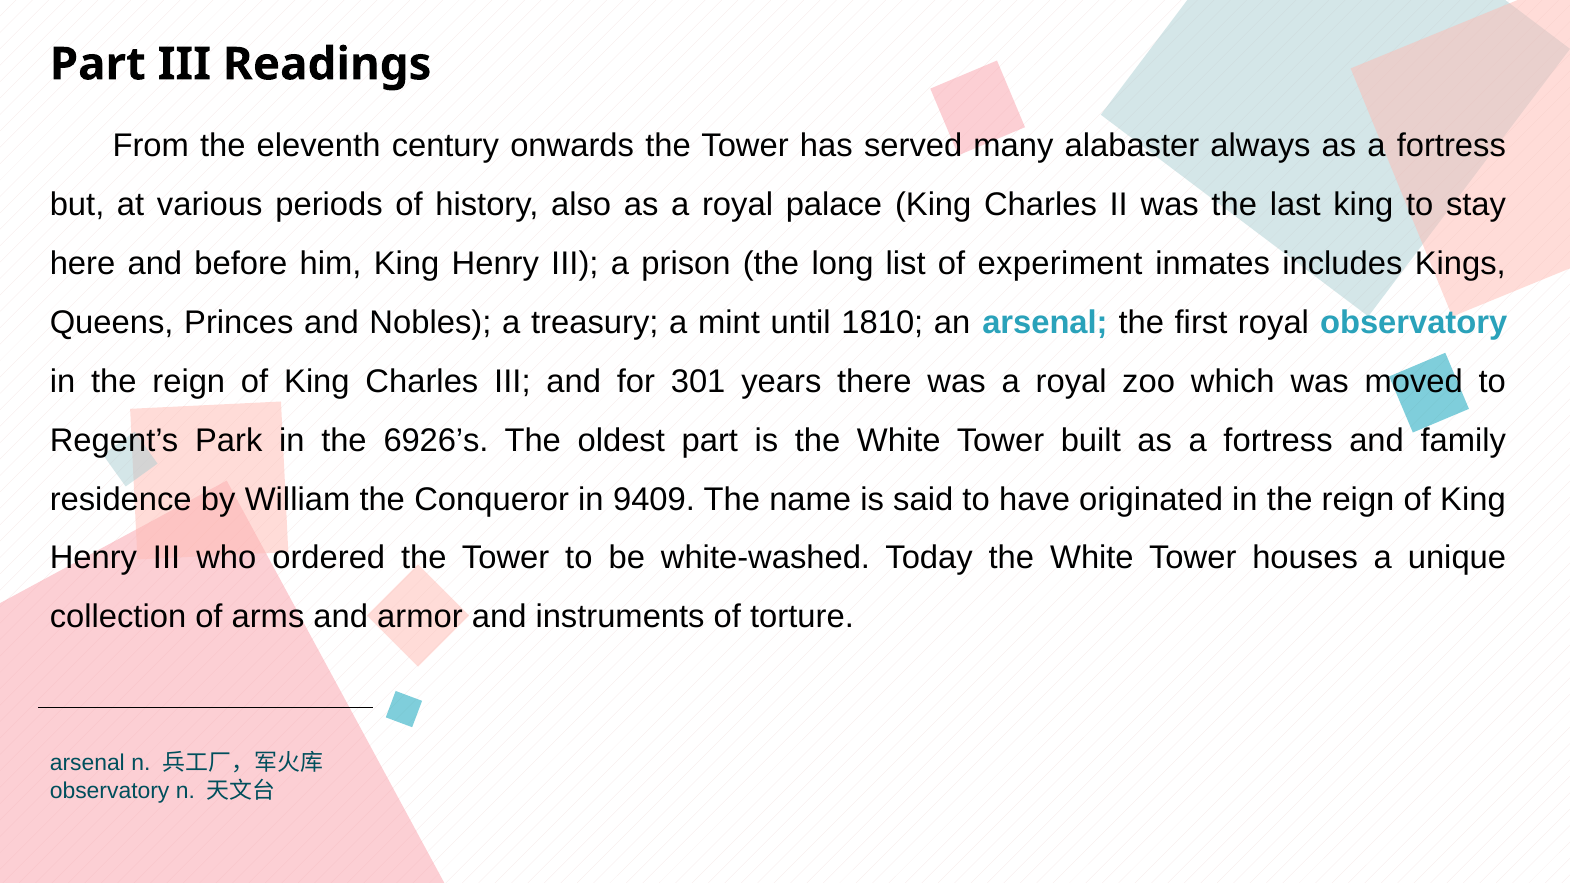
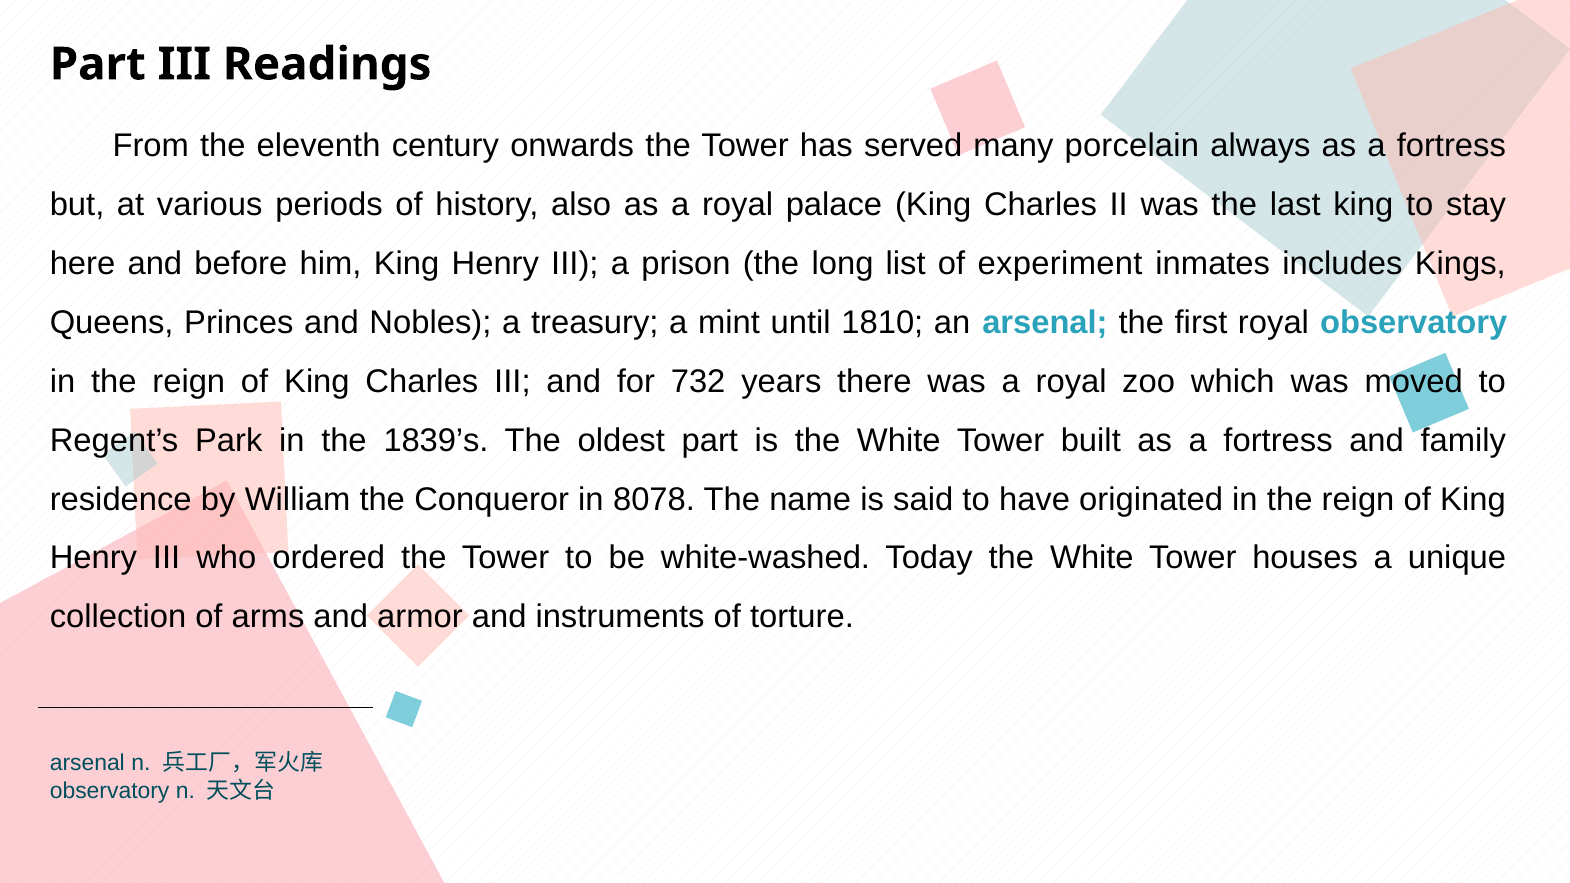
alabaster: alabaster -> porcelain (1132, 146)
301: 301 -> 732 (698, 382)
6926’s: 6926’s -> 1839’s (436, 440)
9409: 9409 -> 8078 (654, 499)
